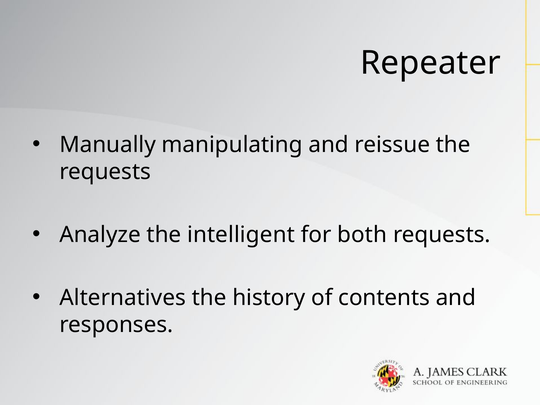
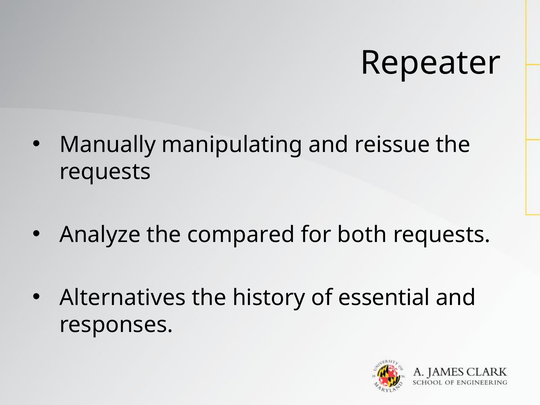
intelligent: intelligent -> compared (241, 235)
contents: contents -> essential (384, 298)
